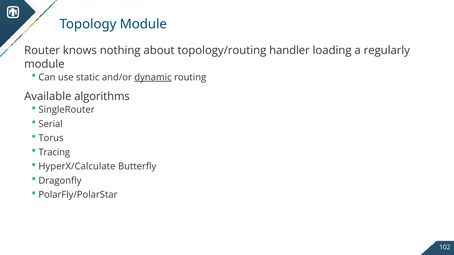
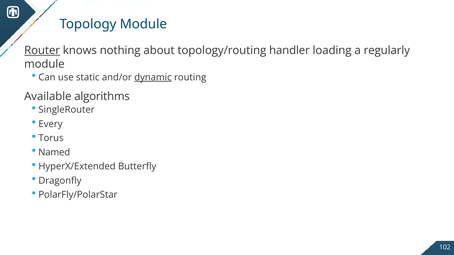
Router underline: none -> present (42, 51)
Serial: Serial -> Every (51, 124)
Tracing: Tracing -> Named (54, 153)
HyperX/Calculate: HyperX/Calculate -> HyperX/Extended (77, 167)
